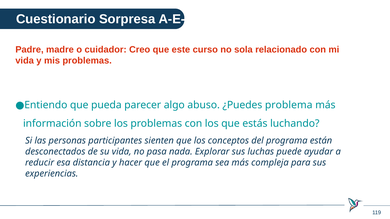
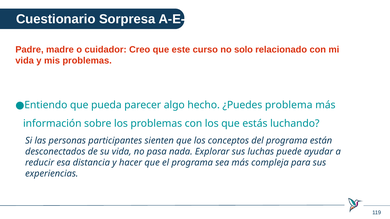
sola: sola -> solo (243, 50)
abuso: abuso -> hecho (204, 105)
